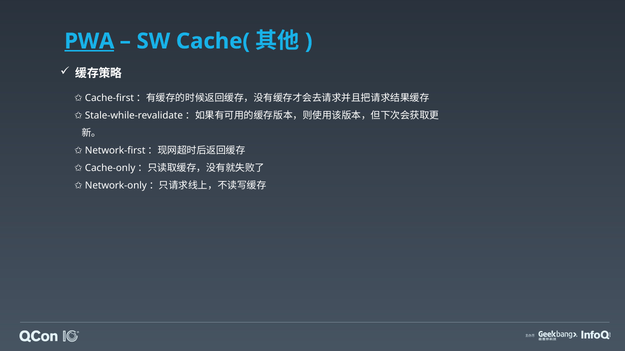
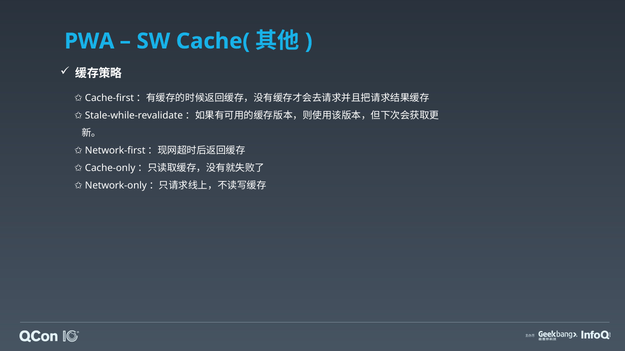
PWA underline: present -> none (89, 41)
